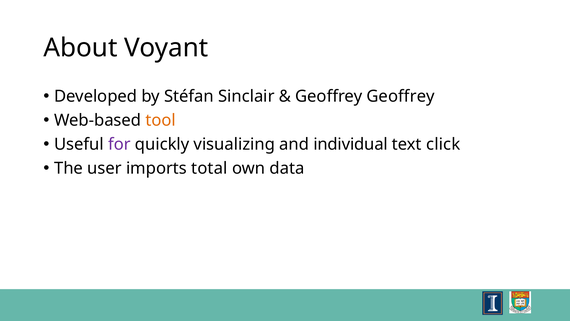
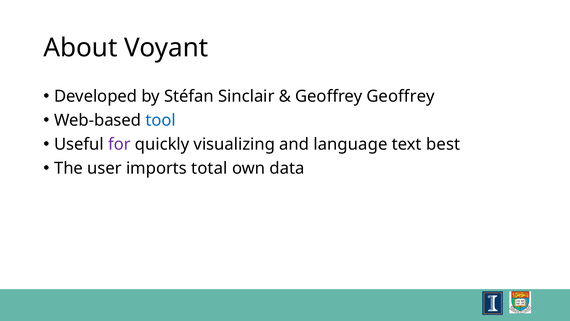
tool colour: orange -> blue (161, 120)
individual: individual -> language (350, 144)
click: click -> best (443, 144)
